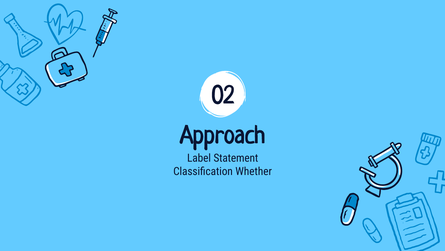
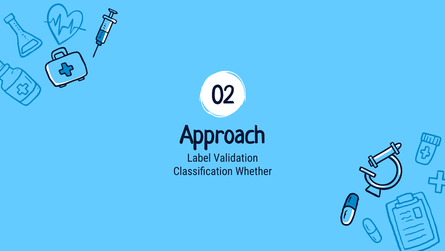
Statement: Statement -> Validation (236, 158)
